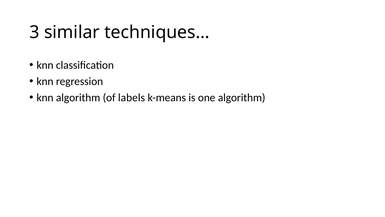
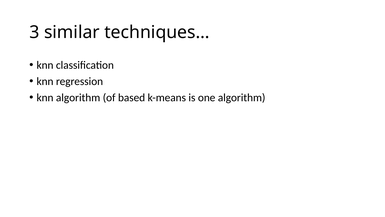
labels: labels -> based (132, 97)
